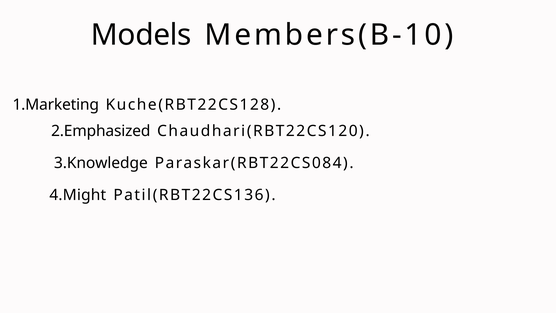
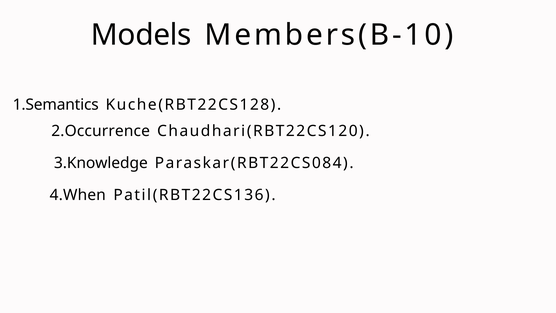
1.Marketing: 1.Marketing -> 1.Semantics (56, 105)
2.Emphasized: 2.Emphasized -> 2.Occurrence (101, 131)
4.Might: 4.Might -> 4.When (78, 195)
